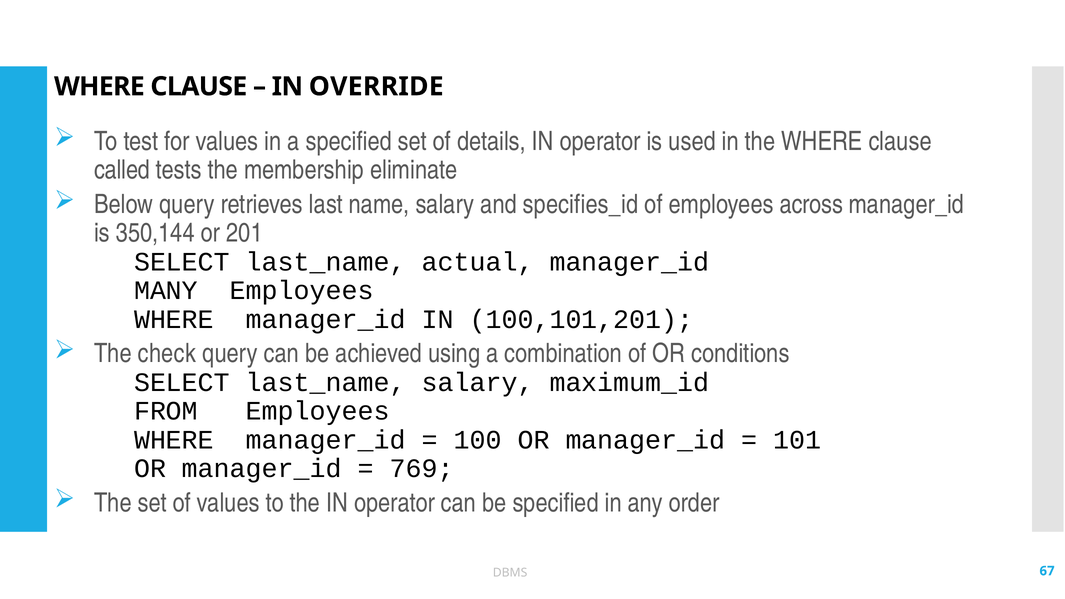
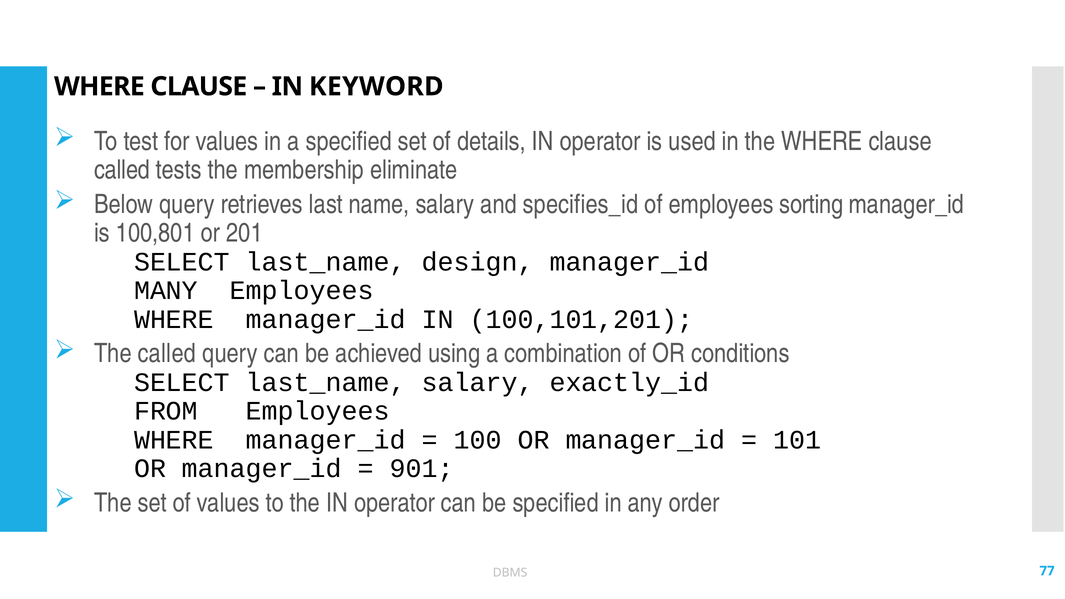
OVERRIDE: OVERRIDE -> KEYWORD (376, 86)
across: across -> sorting (811, 204)
350,144: 350,144 -> 100,801 (155, 233)
actual: actual -> design (478, 262)
The check: check -> called (167, 354)
maximum_id: maximum_id -> exactly_id (629, 382)
769: 769 -> 901 (422, 469)
67: 67 -> 77 (1047, 571)
